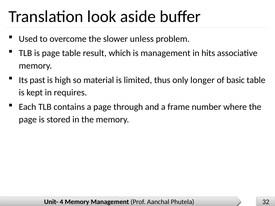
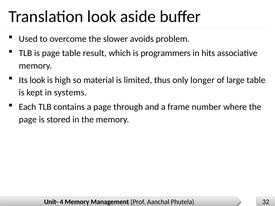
unless: unless -> avoids (142, 39)
is management: management -> programmers (166, 53)
Its past: past -> look (37, 80)
basic: basic -> large (236, 80)
requires: requires -> systems (70, 93)
